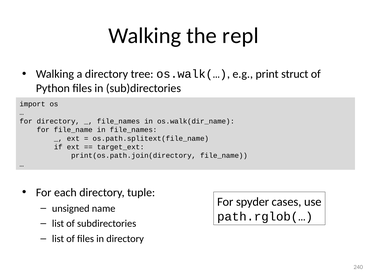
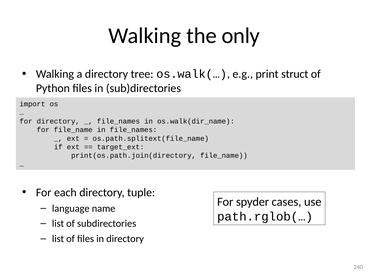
repl: repl -> only (241, 36)
unsigned: unsigned -> language (71, 208)
